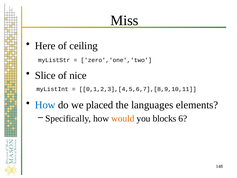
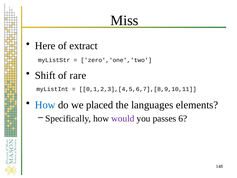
ceiling: ceiling -> extract (84, 46)
Slice: Slice -> Shift (45, 75)
nice: nice -> rare (78, 75)
would colour: orange -> purple (123, 118)
blocks: blocks -> passes (164, 118)
